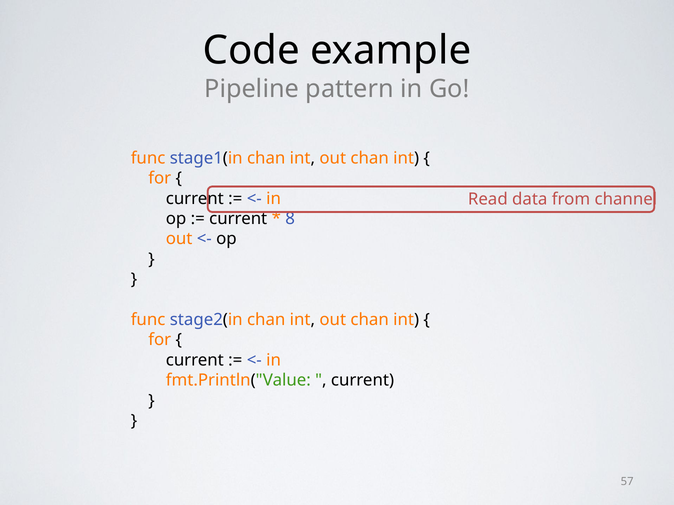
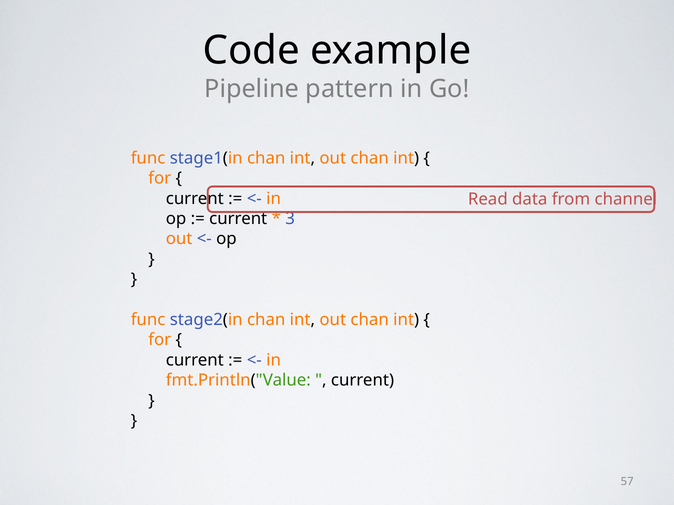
8: 8 -> 3 (290, 219)
